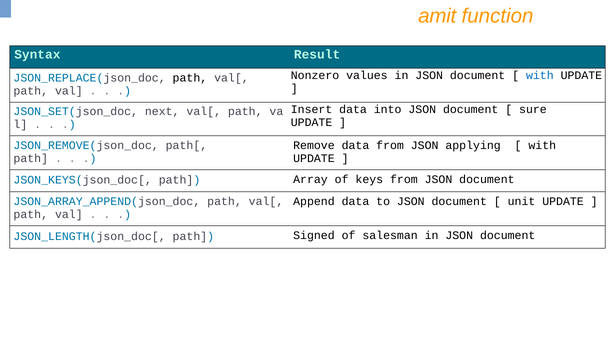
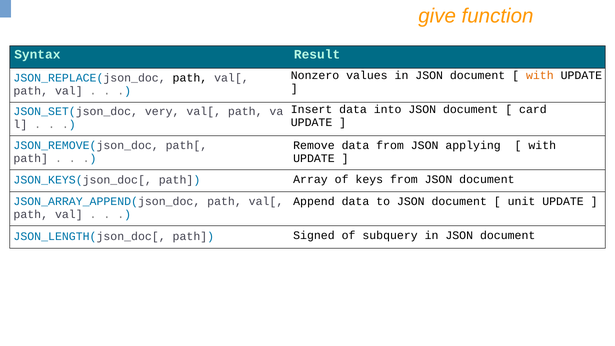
amit: amit -> give (437, 16)
with colour: blue -> orange (540, 75)
sure: sure -> card (533, 109)
next: next -> very (162, 112)
salesman: salesman -> subquery (390, 235)
